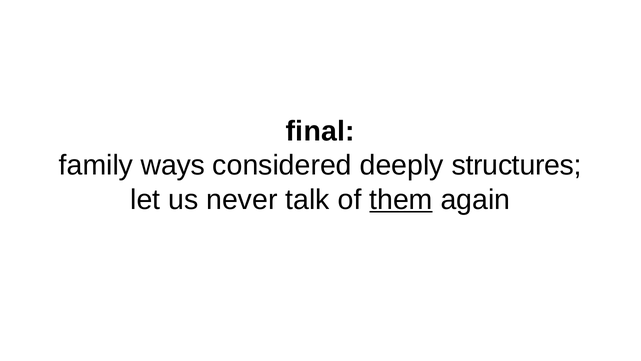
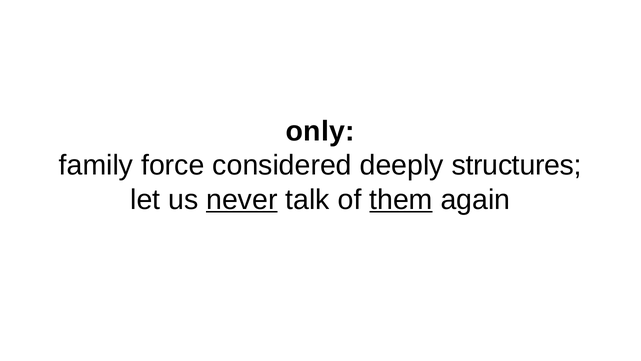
final: final -> only (320, 131)
ways: ways -> force (173, 165)
never underline: none -> present (242, 199)
